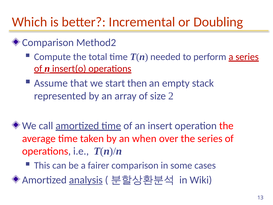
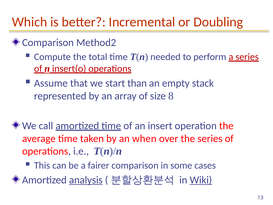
then: then -> than (137, 83)
2: 2 -> 8 (171, 96)
Wiki underline: none -> present (201, 180)
